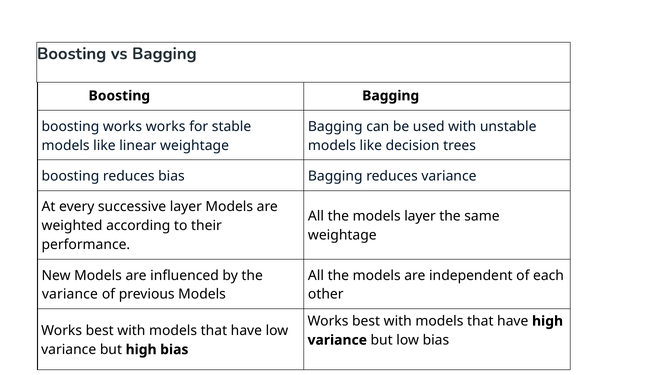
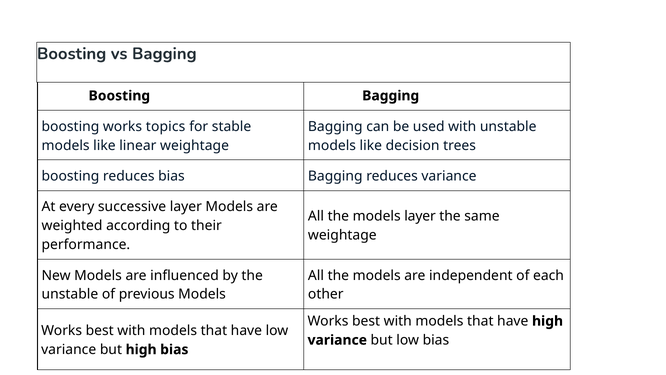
works works: works -> topics (166, 126)
variance: variance -> unstable (70, 294)
